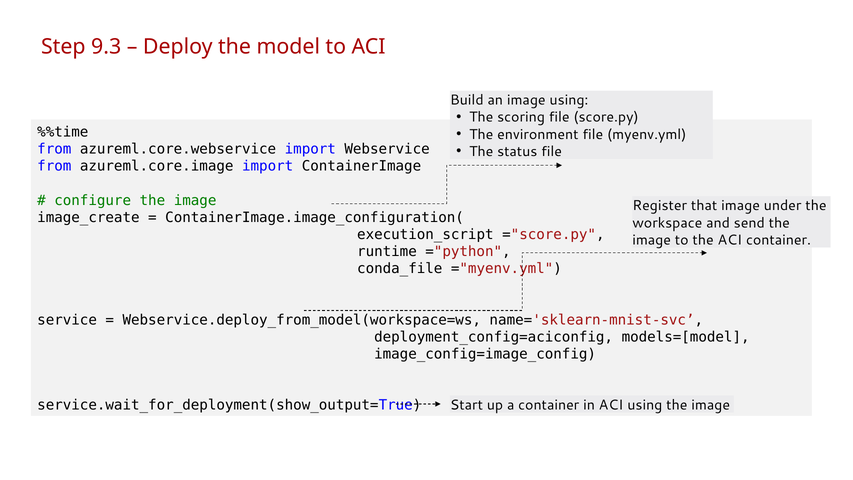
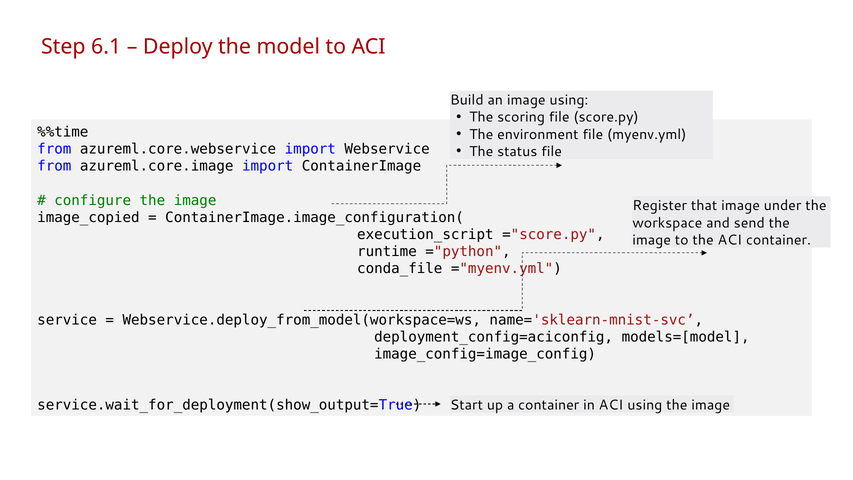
9.3: 9.3 -> 6.1 (106, 47)
image_create: image_create -> image_copied (88, 217)
